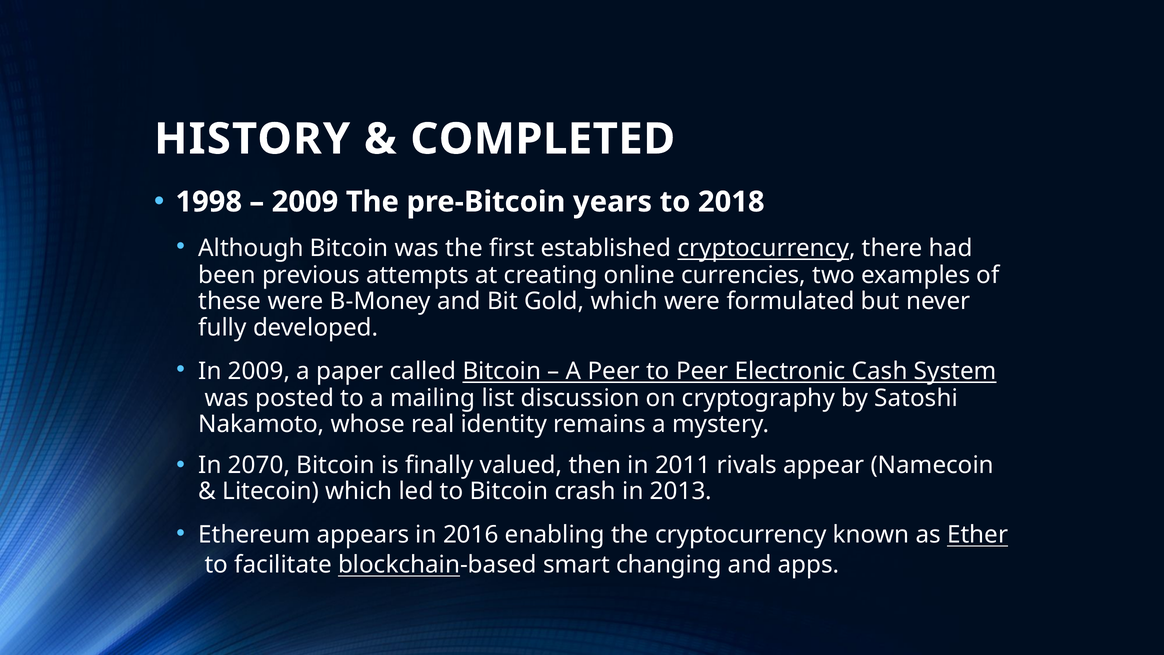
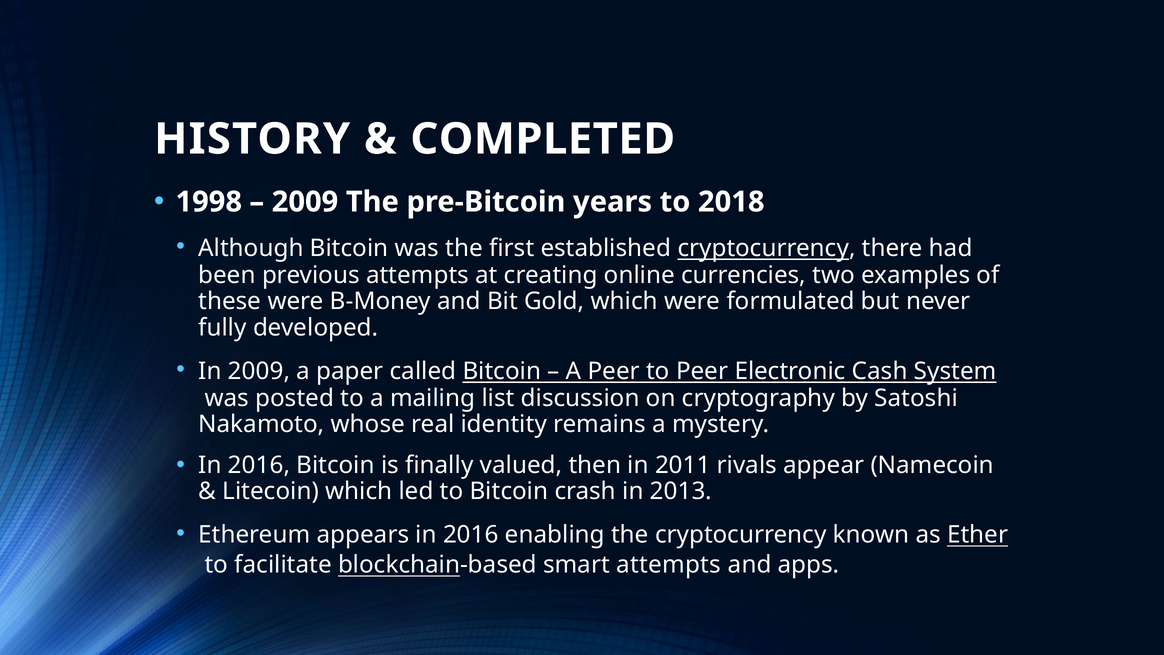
2070: 2070 -> 2016 (259, 465)
smart changing: changing -> attempts (669, 565)
